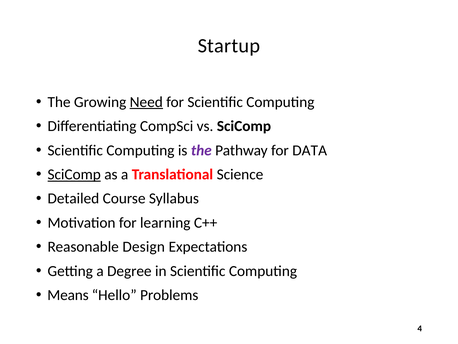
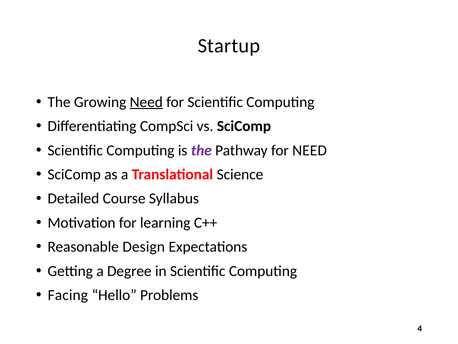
for DATA: DATA -> NEED (310, 150)
SciComp underline: present -> none (74, 174)
Means: Means -> Facing (68, 295)
